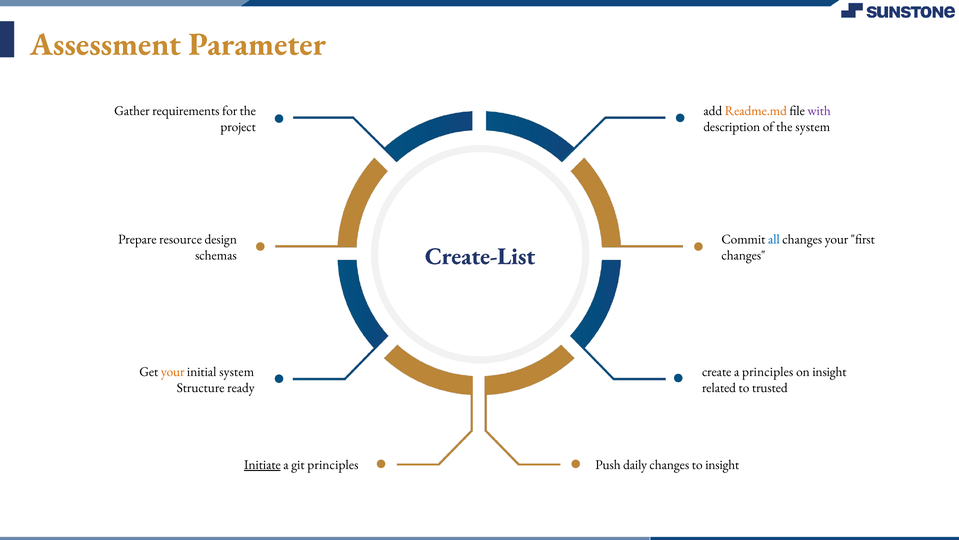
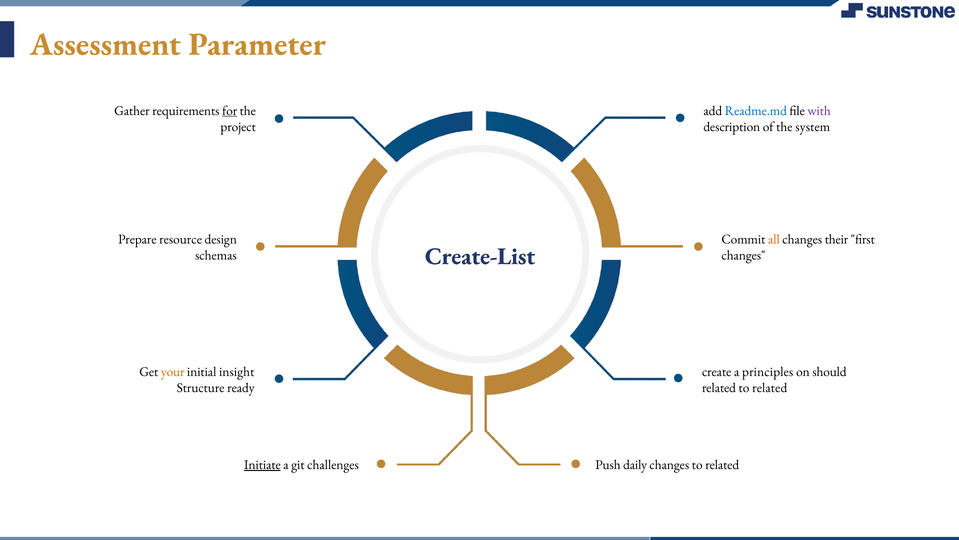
for underline: none -> present (230, 110)
Readme.md colour: orange -> blue (756, 110)
all colour: blue -> orange (774, 239)
changes your: your -> their (837, 239)
initial system: system -> insight (237, 371)
on insight: insight -> should (829, 371)
related to trusted: trusted -> related (770, 387)
git principles: principles -> challenges (333, 464)
changes to insight: insight -> related (722, 464)
